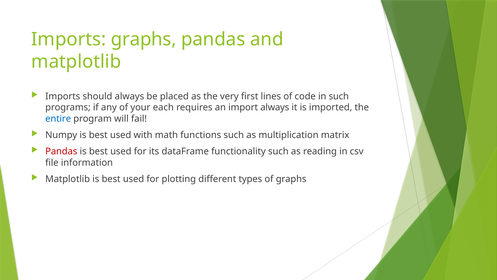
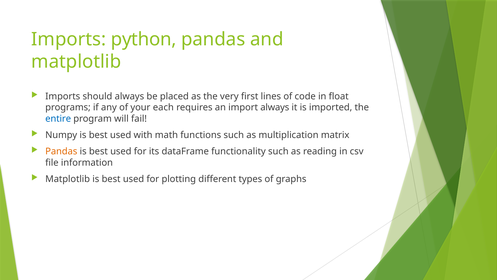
Imports graphs: graphs -> python (144, 39)
in such: such -> float (339, 96)
Pandas colour: red -> orange (61, 151)
